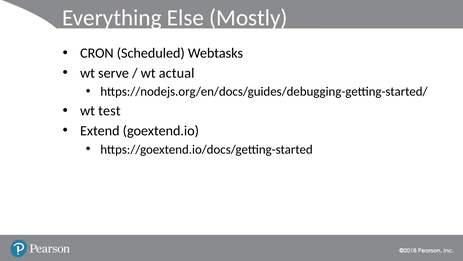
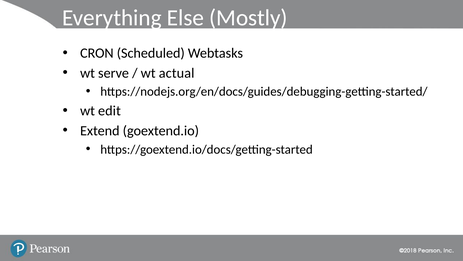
wt test: test -> edit (109, 111)
